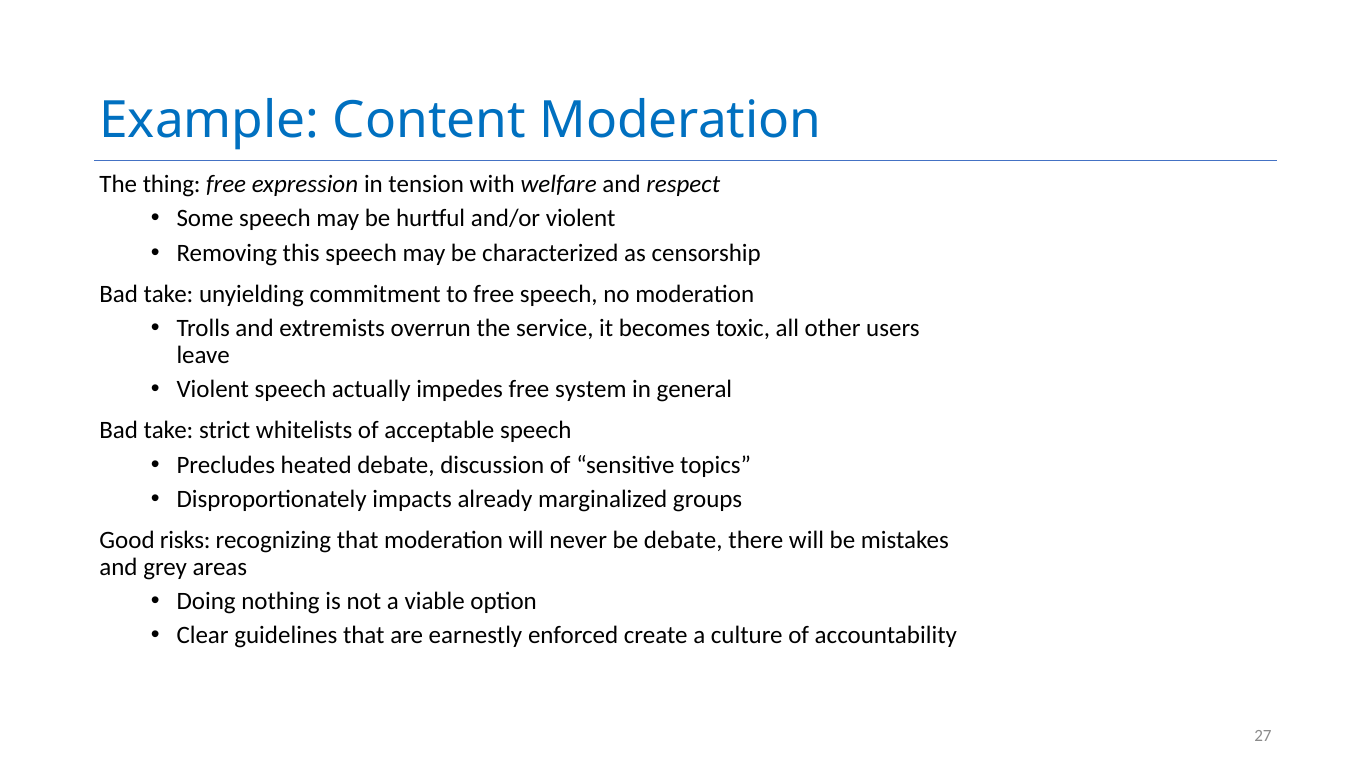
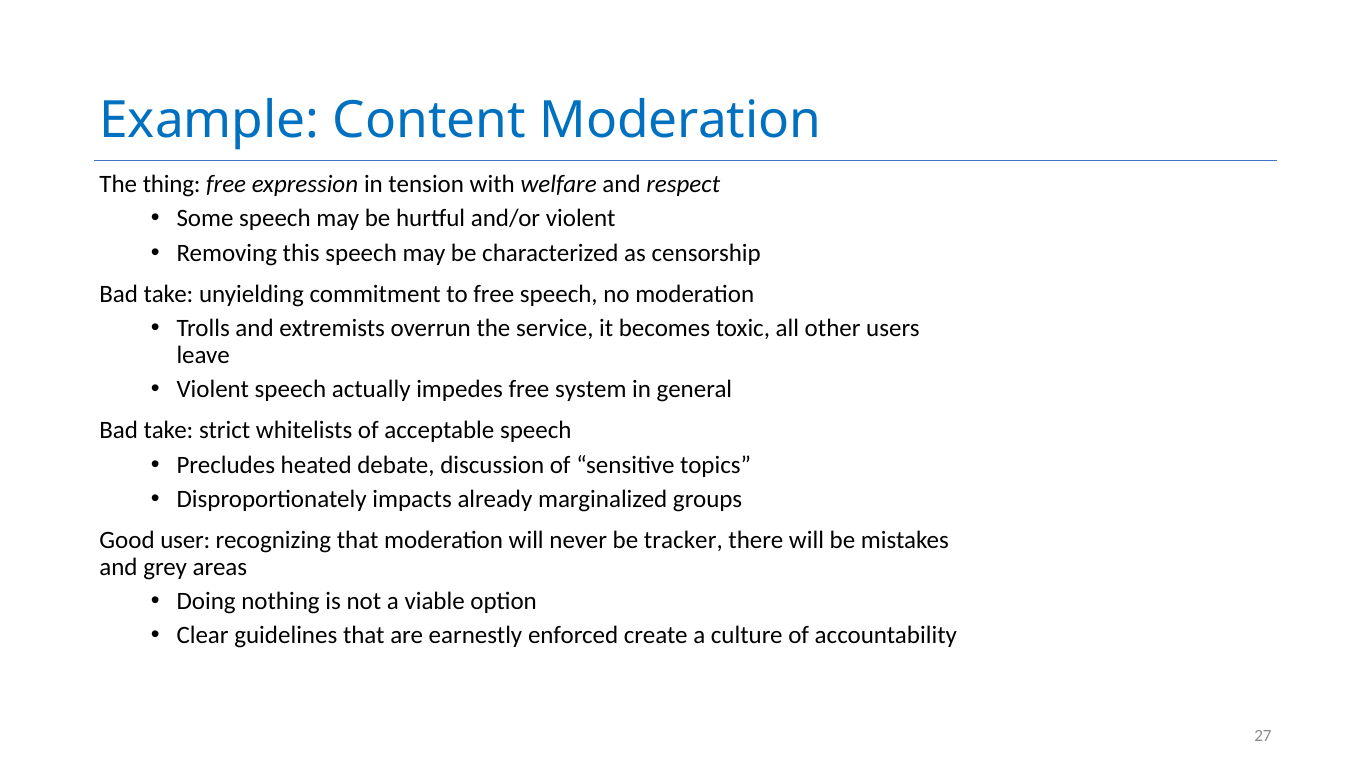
risks: risks -> user (185, 540)
be debate: debate -> tracker (683, 540)
